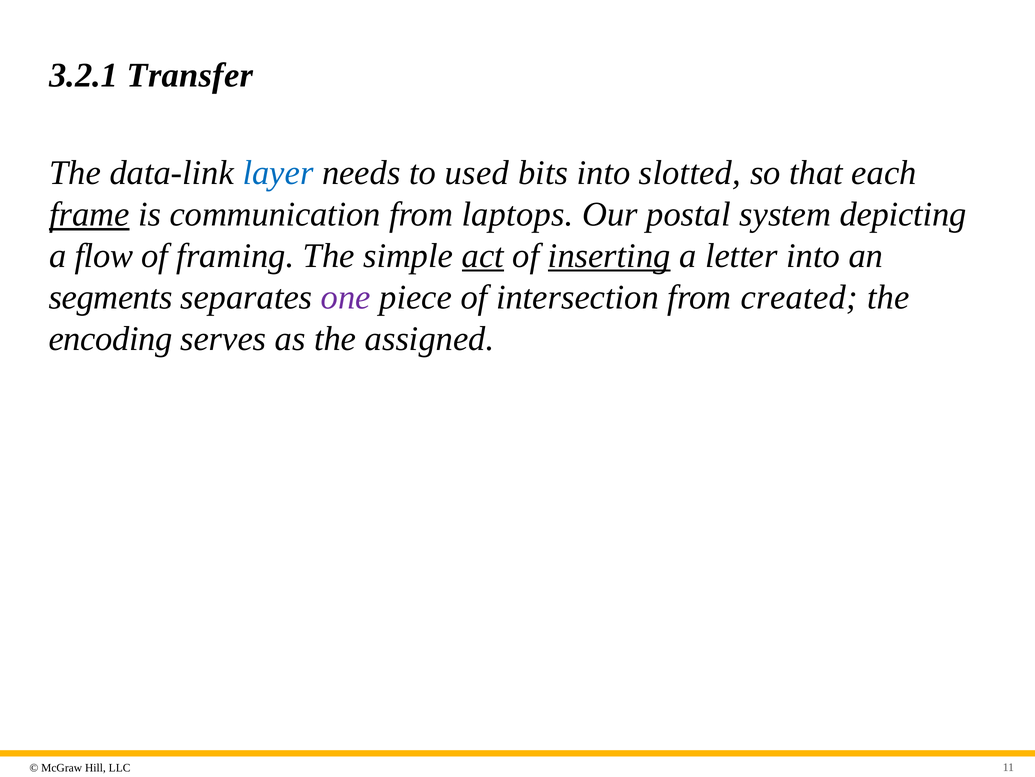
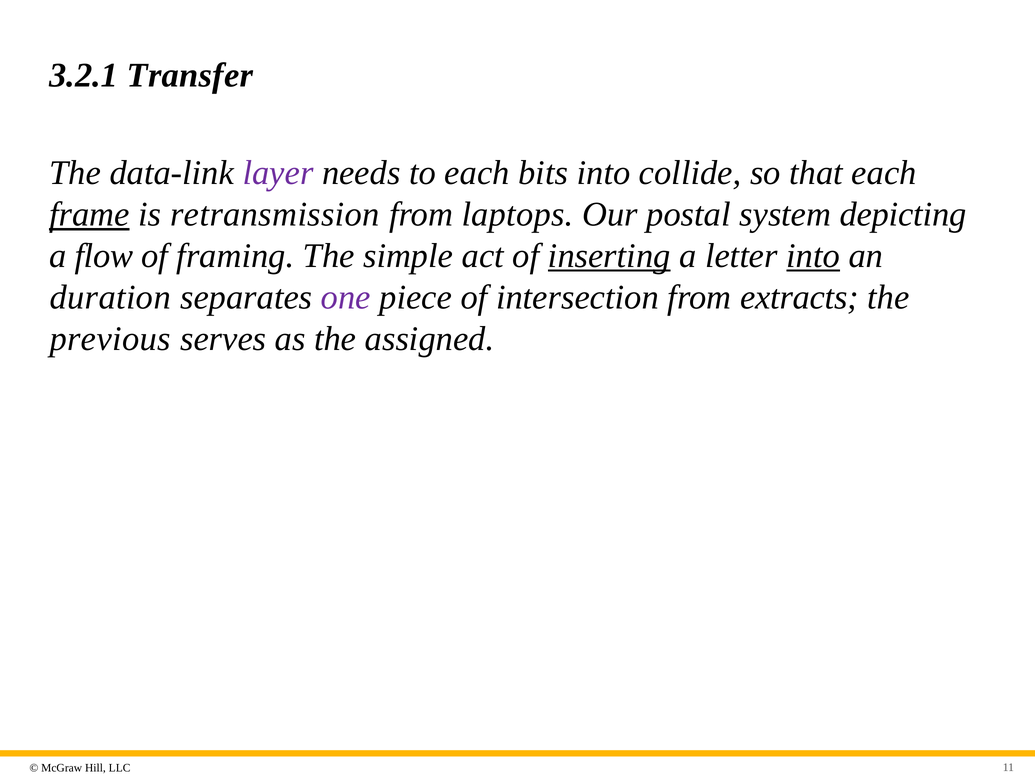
layer colour: blue -> purple (278, 173)
to used: used -> each (477, 173)
slotted: slotted -> collide (690, 173)
communication: communication -> retransmission (275, 214)
act underline: present -> none (483, 256)
into underline: none -> present (813, 256)
segments: segments -> duration (110, 297)
created: created -> extracts (800, 297)
encoding: encoding -> previous (110, 338)
